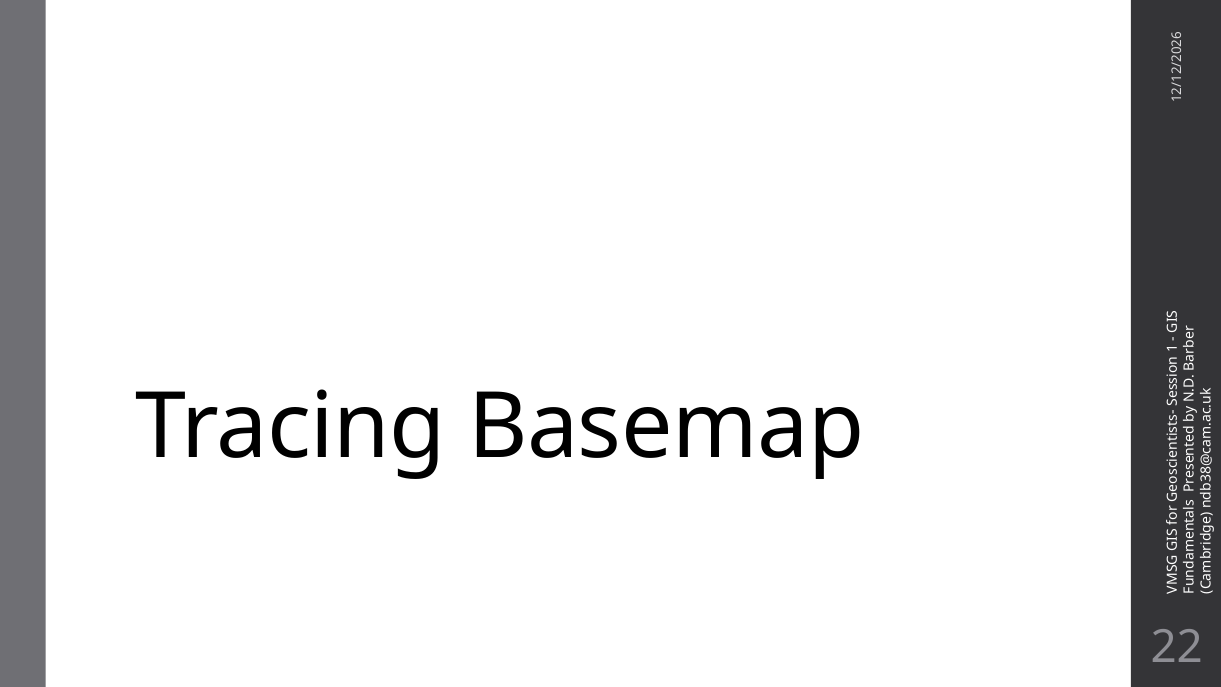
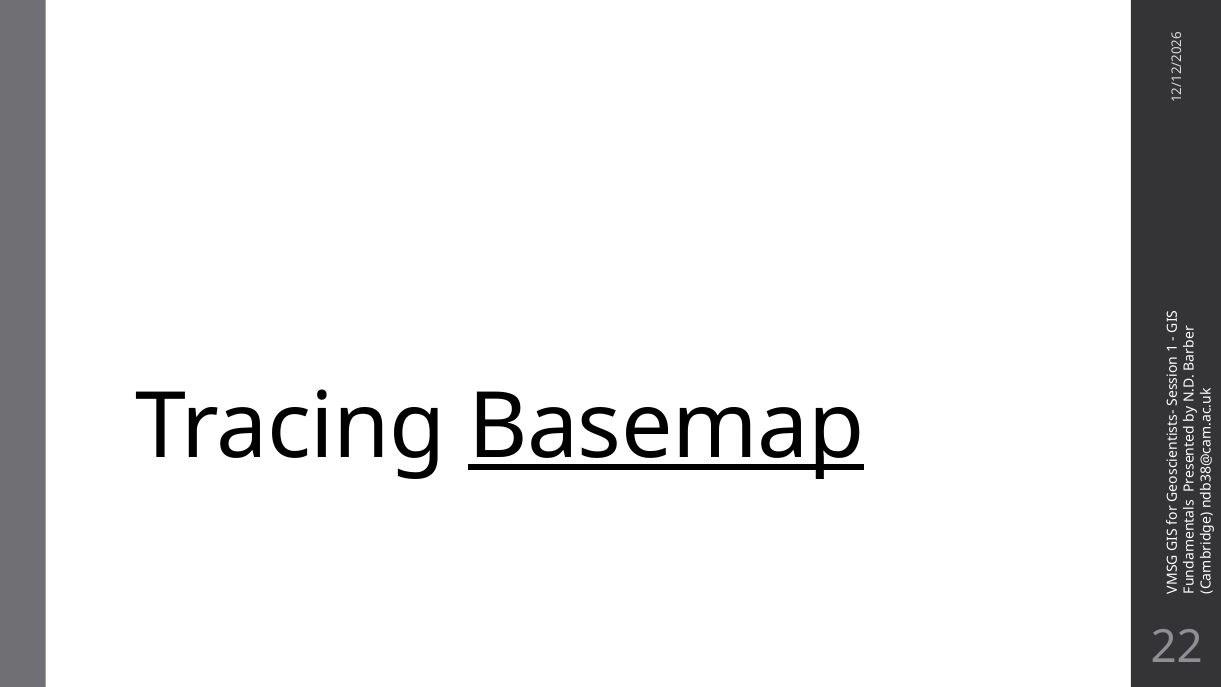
Basemap underline: none -> present (666, 427)
